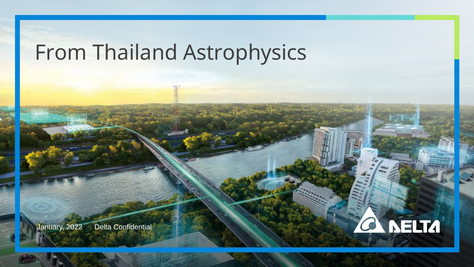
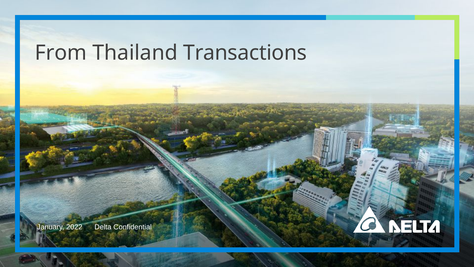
Astrophysics: Astrophysics -> Transactions (245, 53)
